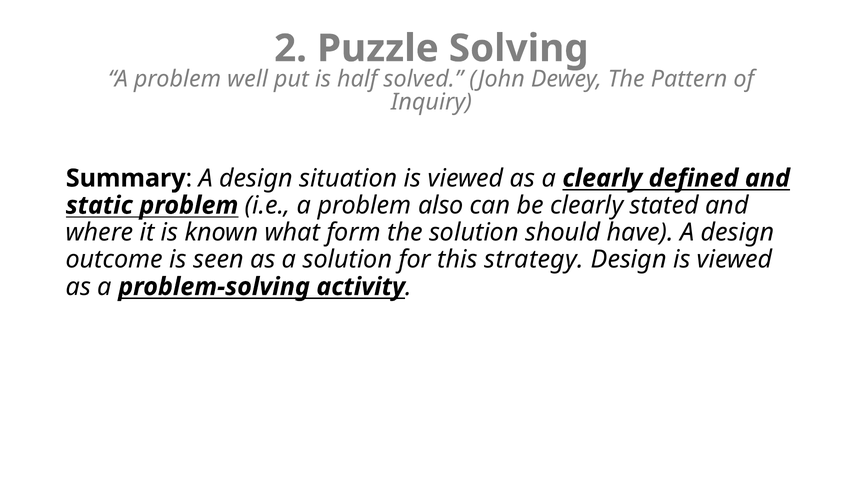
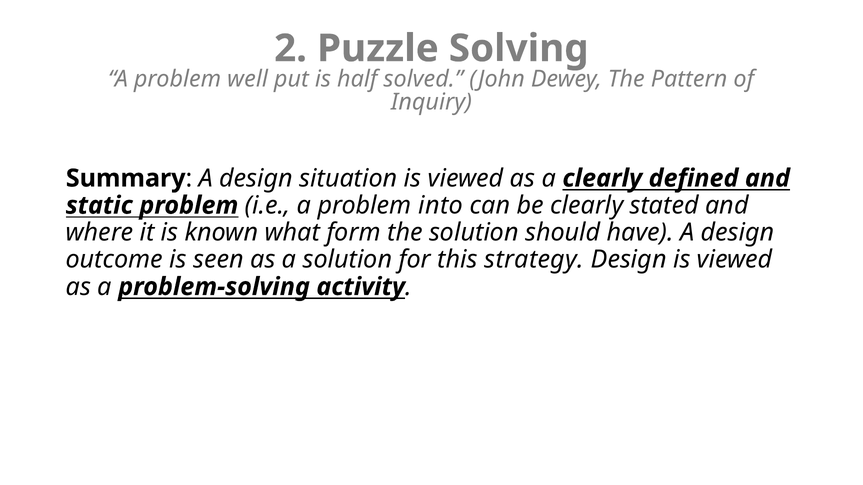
also: also -> into (441, 206)
